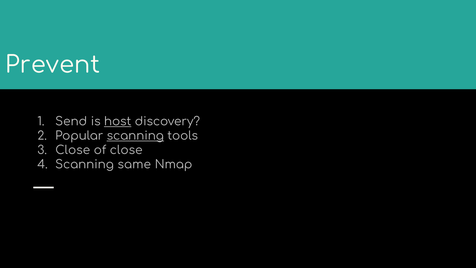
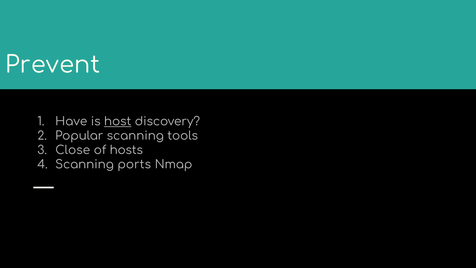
Send: Send -> Have (71, 121)
scanning underline: present -> none (135, 136)
of close: close -> hosts (126, 150)
same: same -> ports (134, 164)
